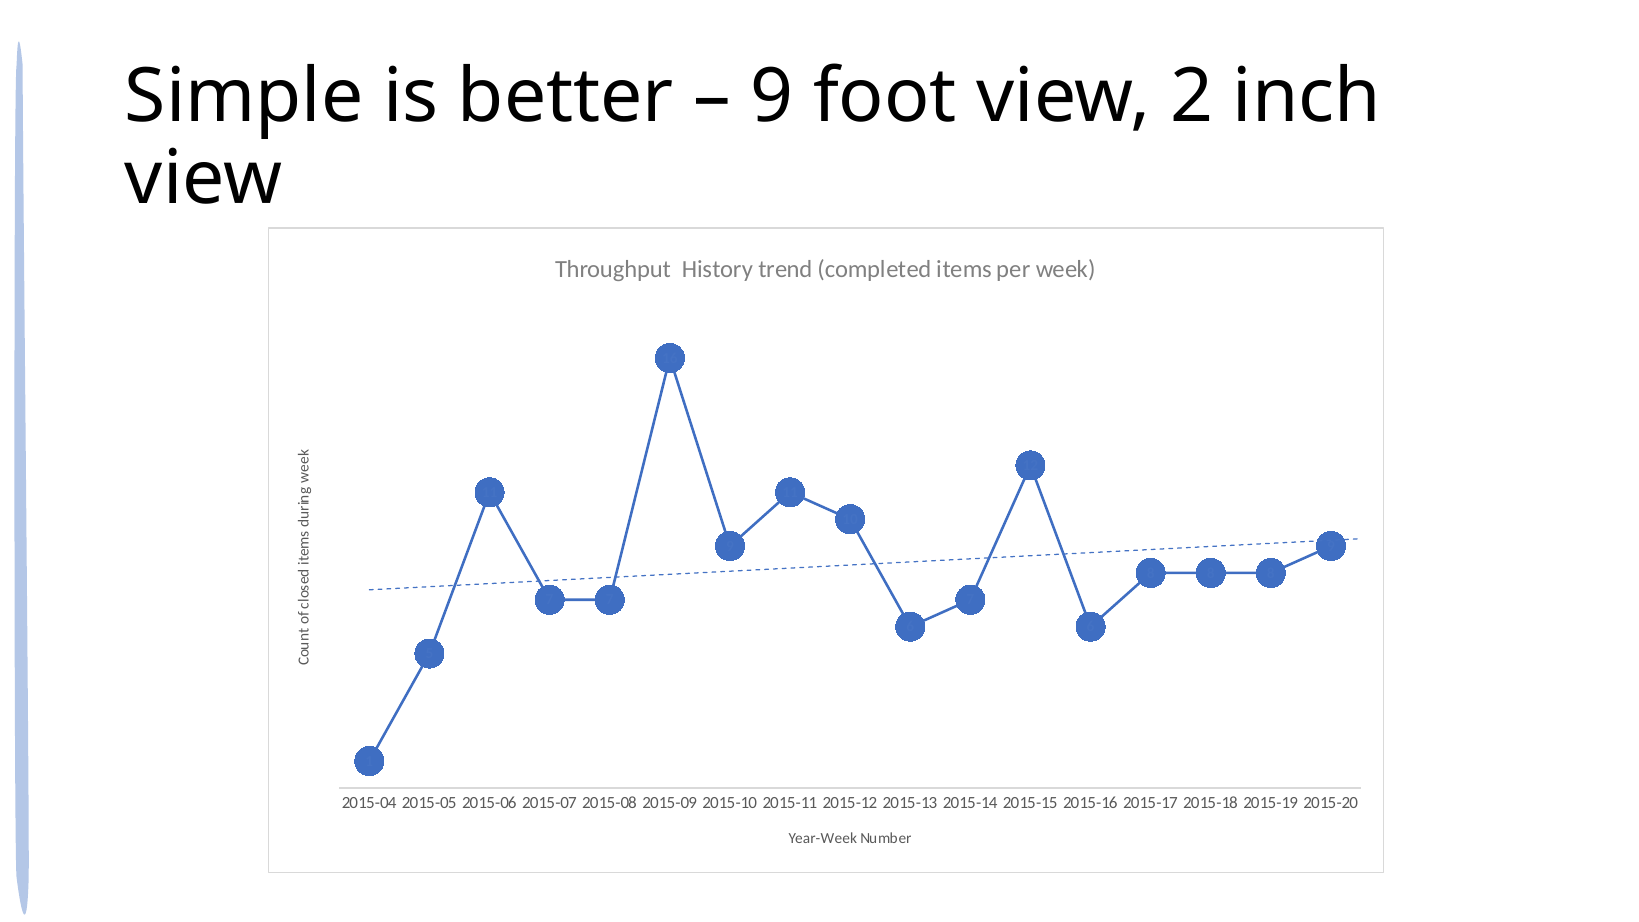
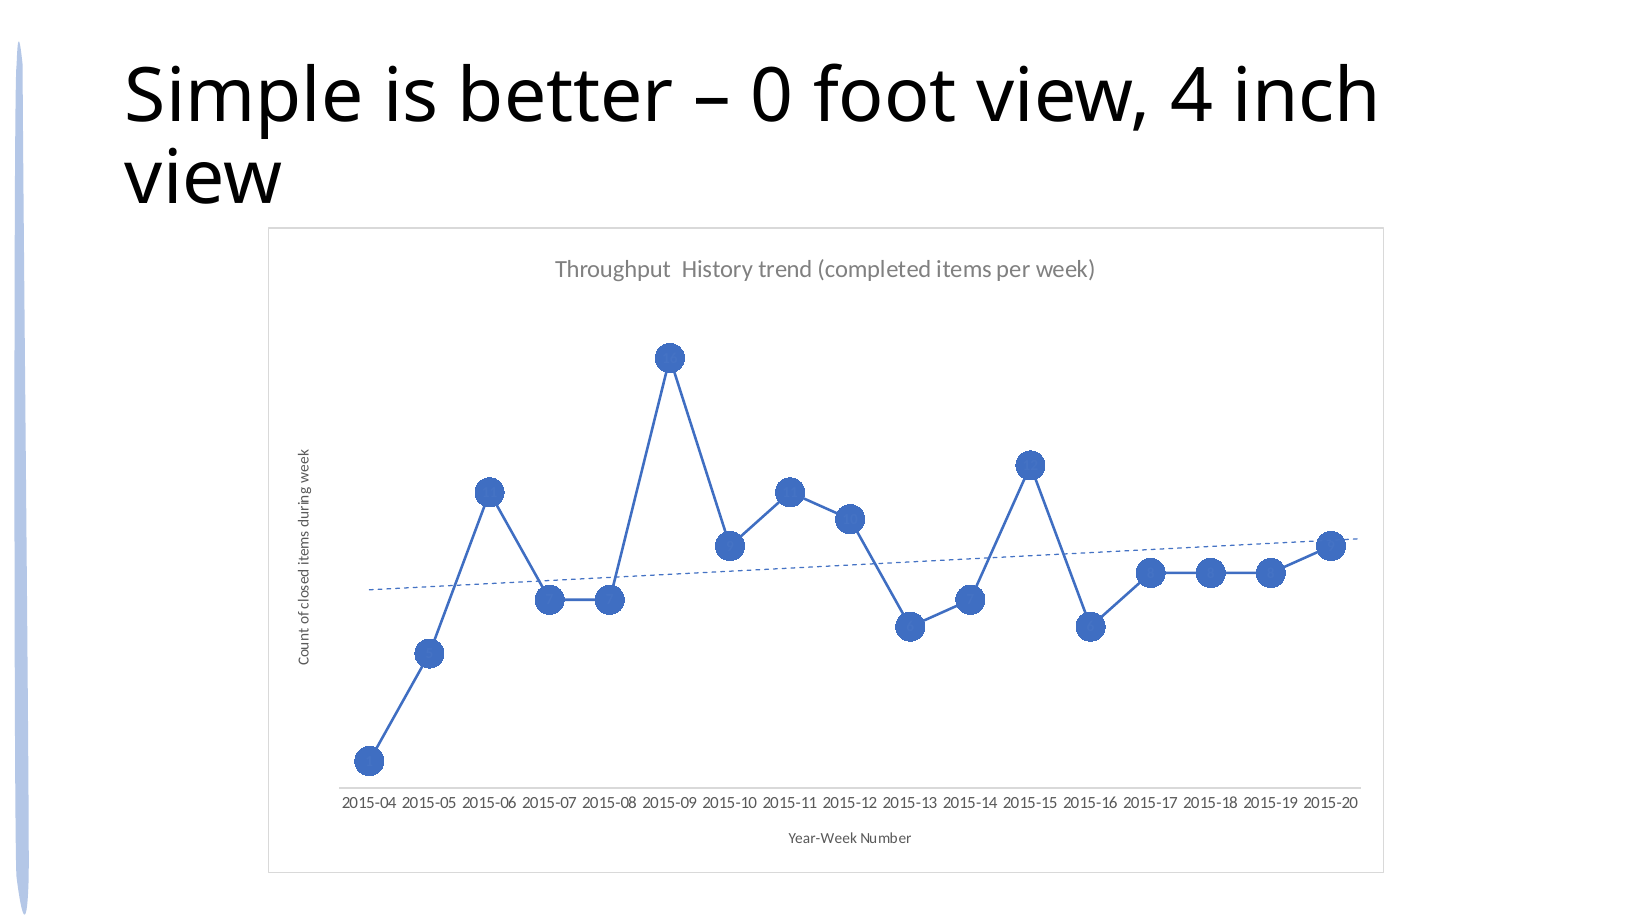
9: 9 -> 0 (772, 97)
2: 2 -> 4 (1192, 97)
